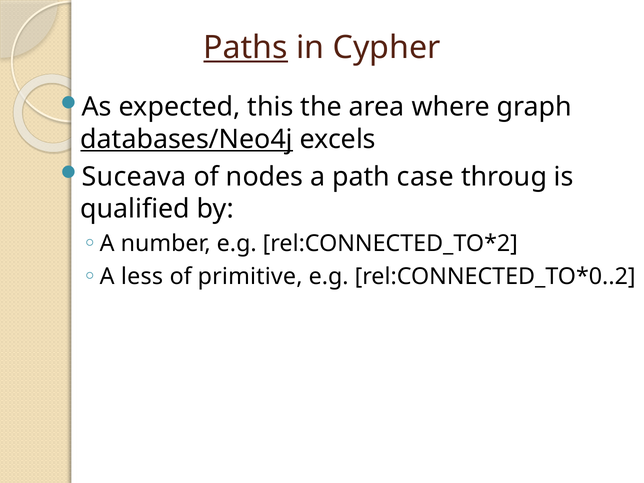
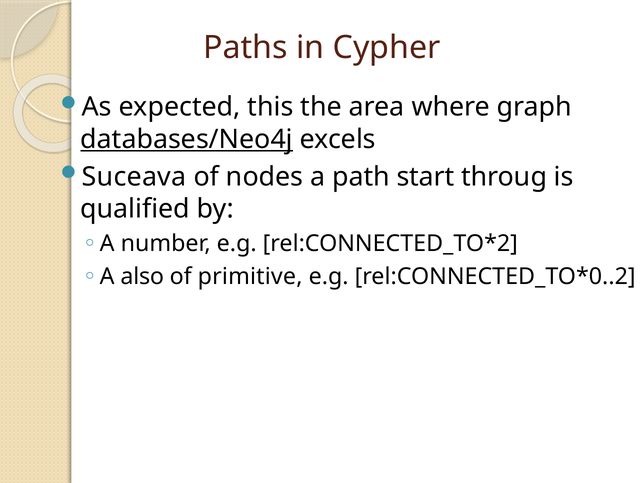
Paths underline: present -> none (246, 48)
case: case -> start (426, 177)
less: less -> also (142, 277)
